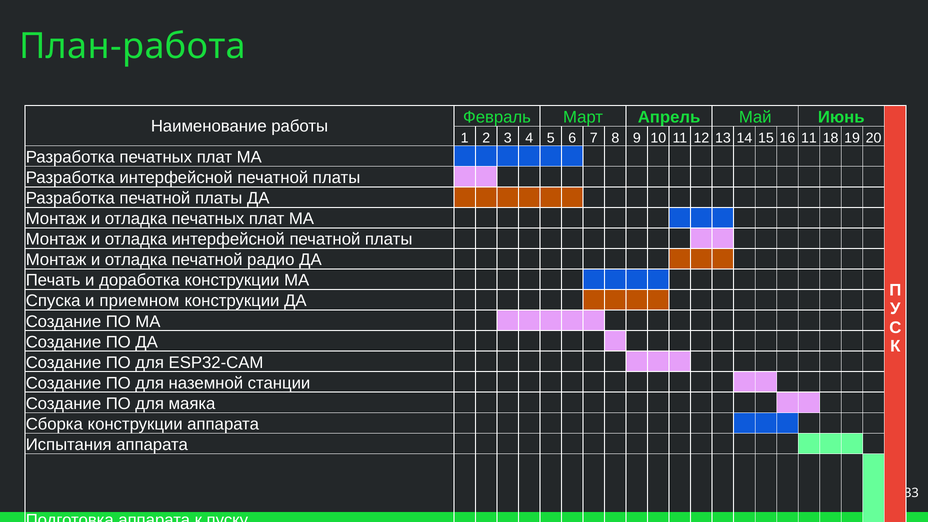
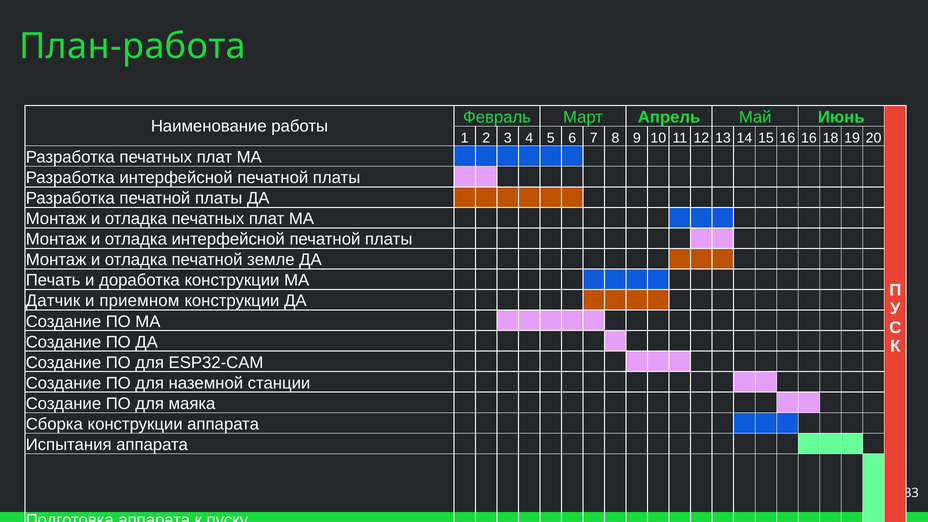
16 11: 11 -> 16 (809, 138)
радио: радио -> земле (271, 260)
Спуска: Спуска -> Датчик (53, 301)
